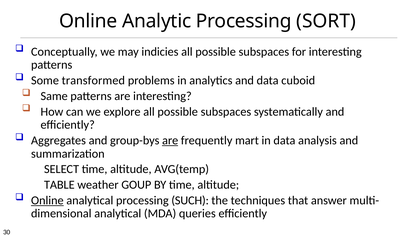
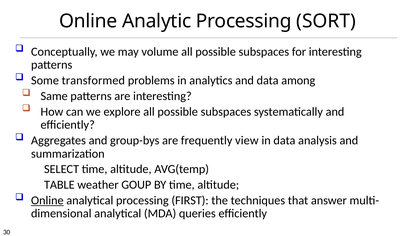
indicies: indicies -> volume (160, 52)
cuboid: cuboid -> among (298, 80)
are underline: present -> none (170, 140)
mart: mart -> view (247, 140)
SUCH: SUCH -> FIRST (190, 200)
